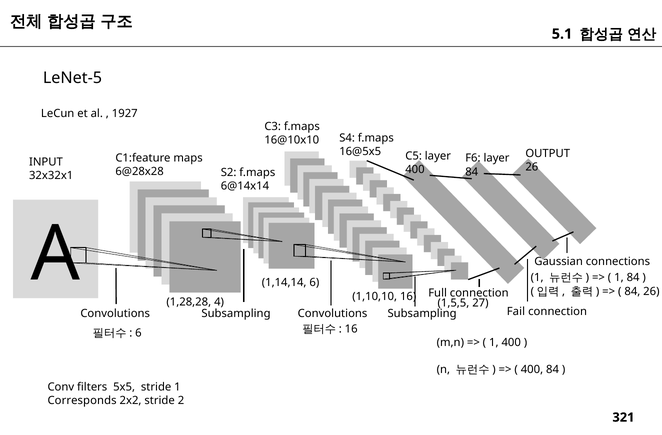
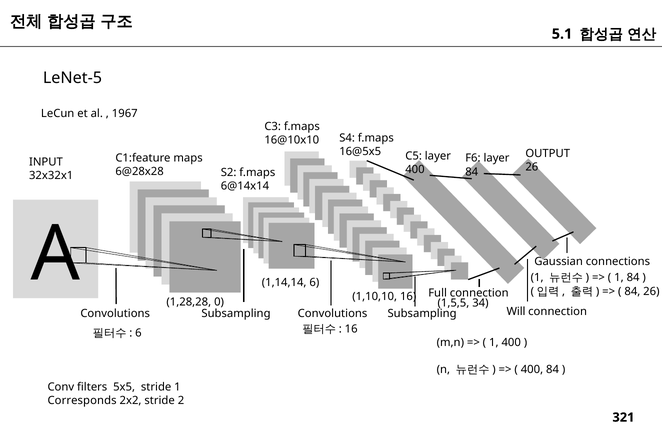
1927: 1927 -> 1967 (125, 114)
4: 4 -> 0 (219, 302)
27: 27 -> 34 (480, 303)
Fail: Fail -> Will (516, 312)
